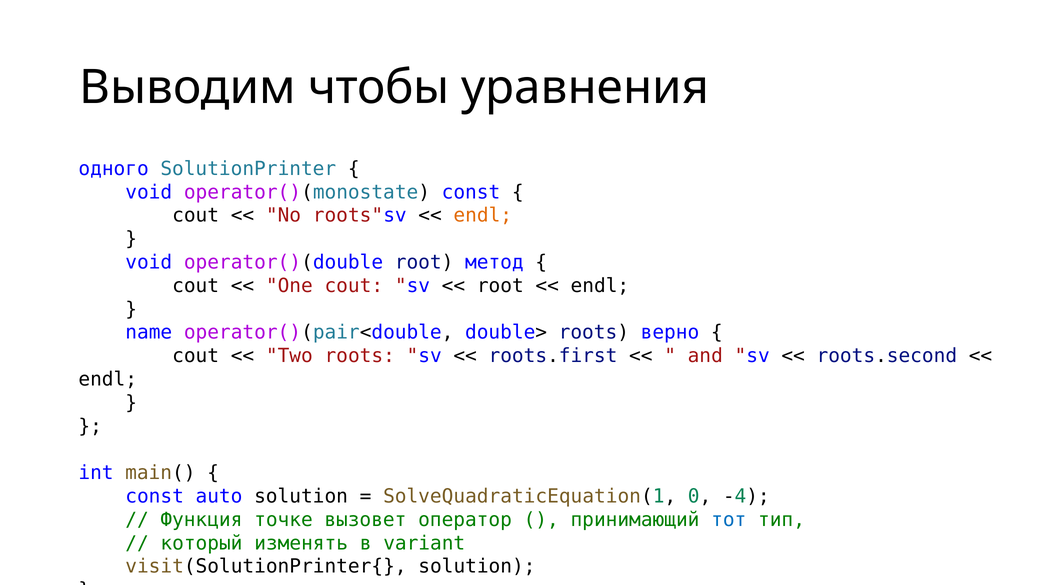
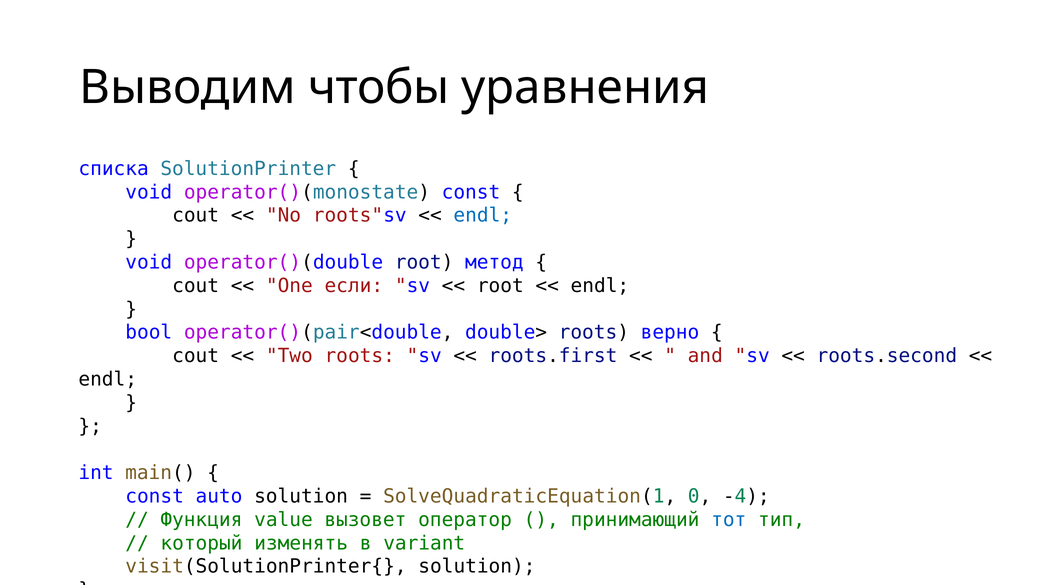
одного: одного -> списка (114, 169)
endl colour: orange -> blue (483, 215)
One cout: cout -> если (354, 285)
name: name -> bool (149, 332)
точке: точке -> value (283, 519)
